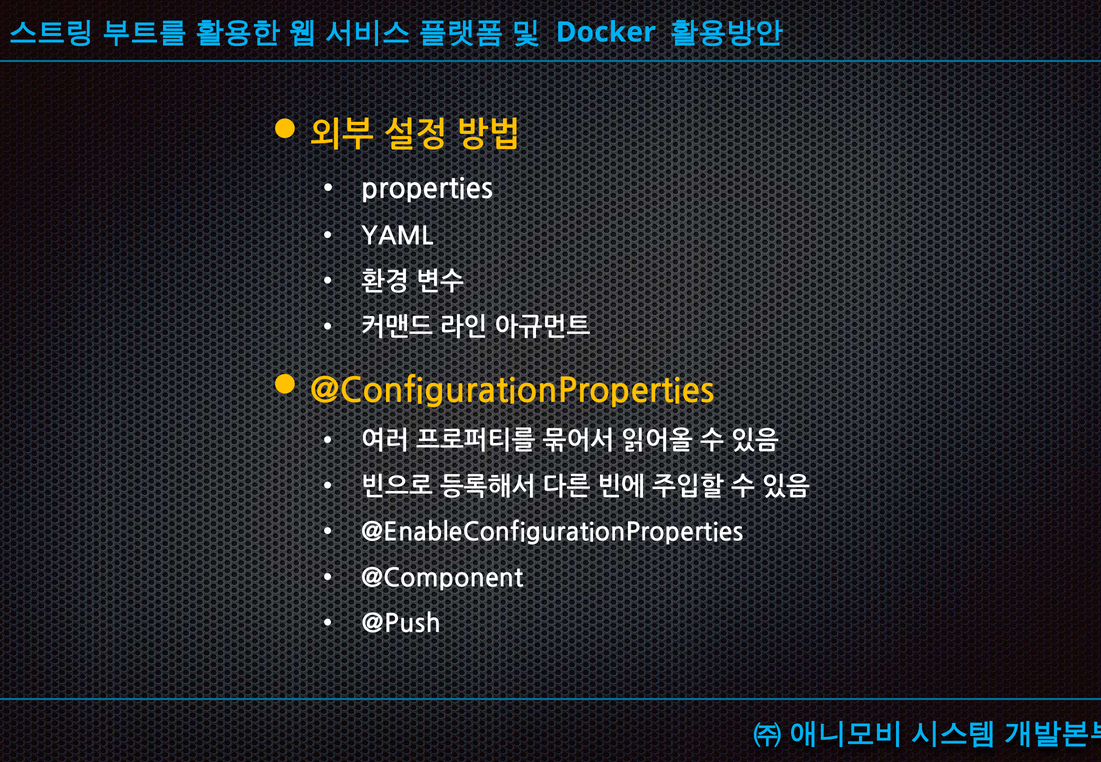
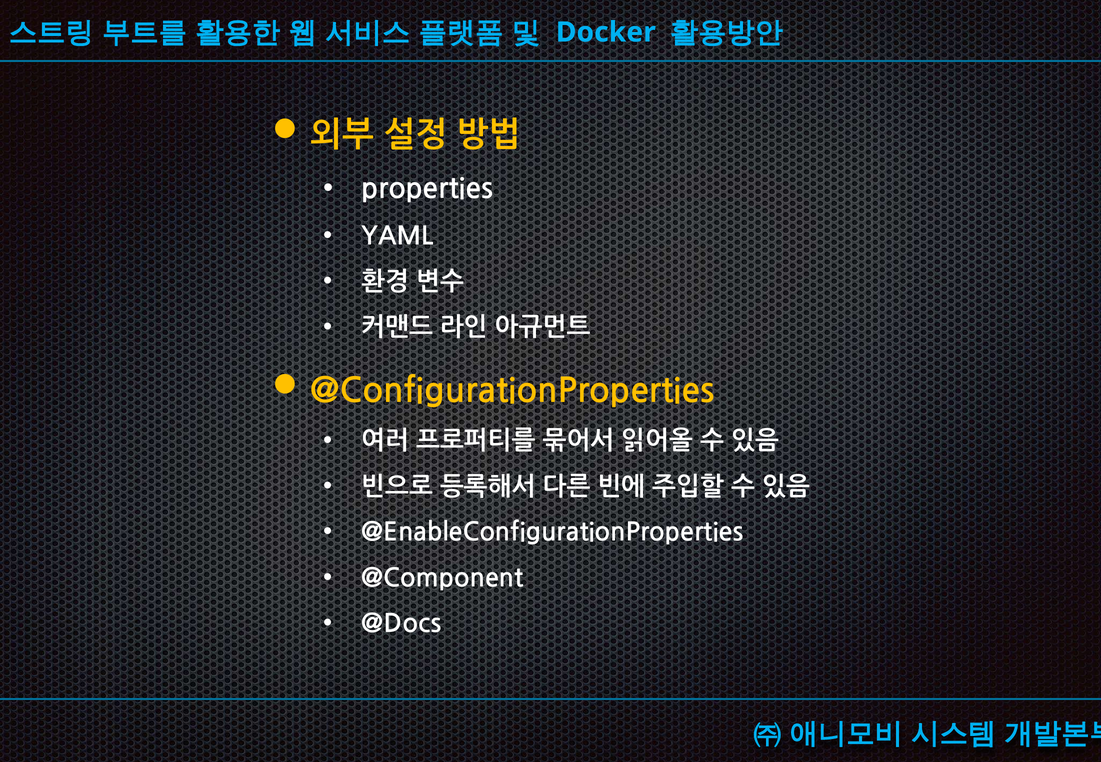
@Push: @Push -> @Docs (401, 624)
